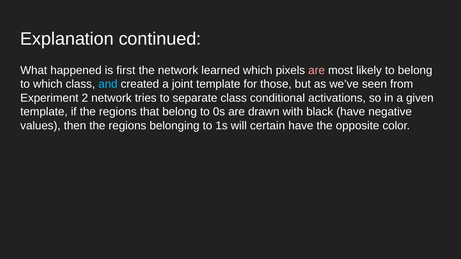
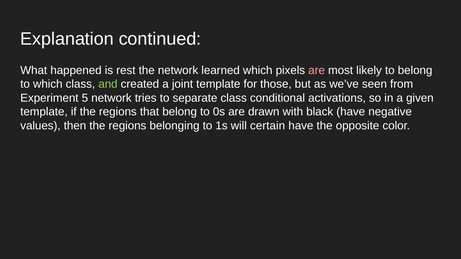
first: first -> rest (126, 70)
and colour: light blue -> light green (108, 84)
2: 2 -> 5 (85, 98)
